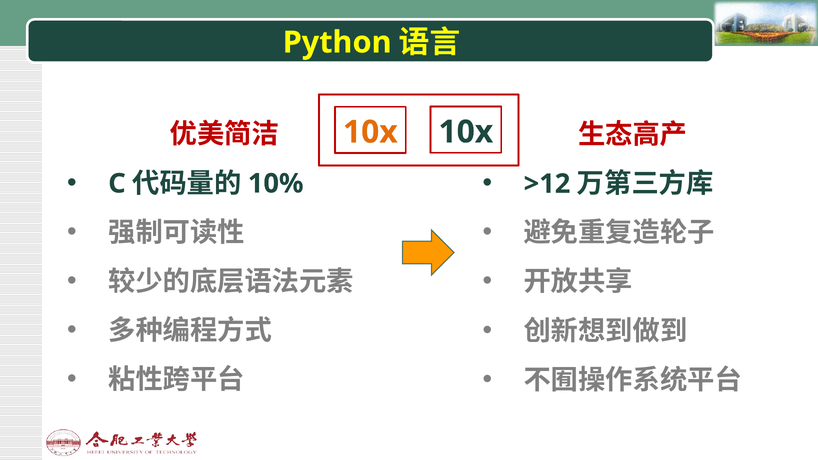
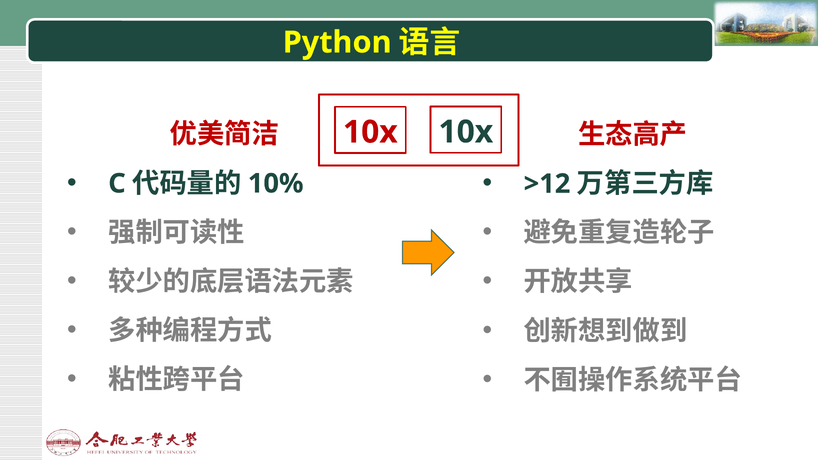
10x colour: orange -> red (370, 132)
